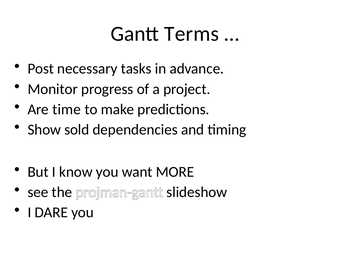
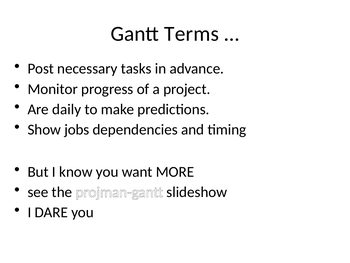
time: time -> daily (67, 109)
sold: sold -> jobs (77, 129)
